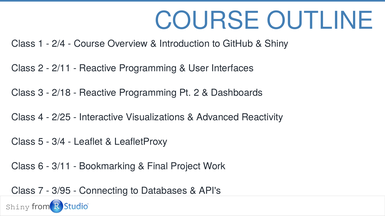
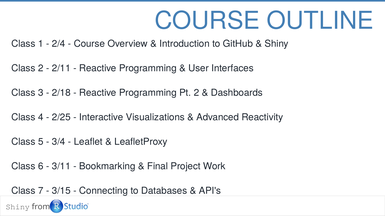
3/95: 3/95 -> 3/15 (61, 191)
